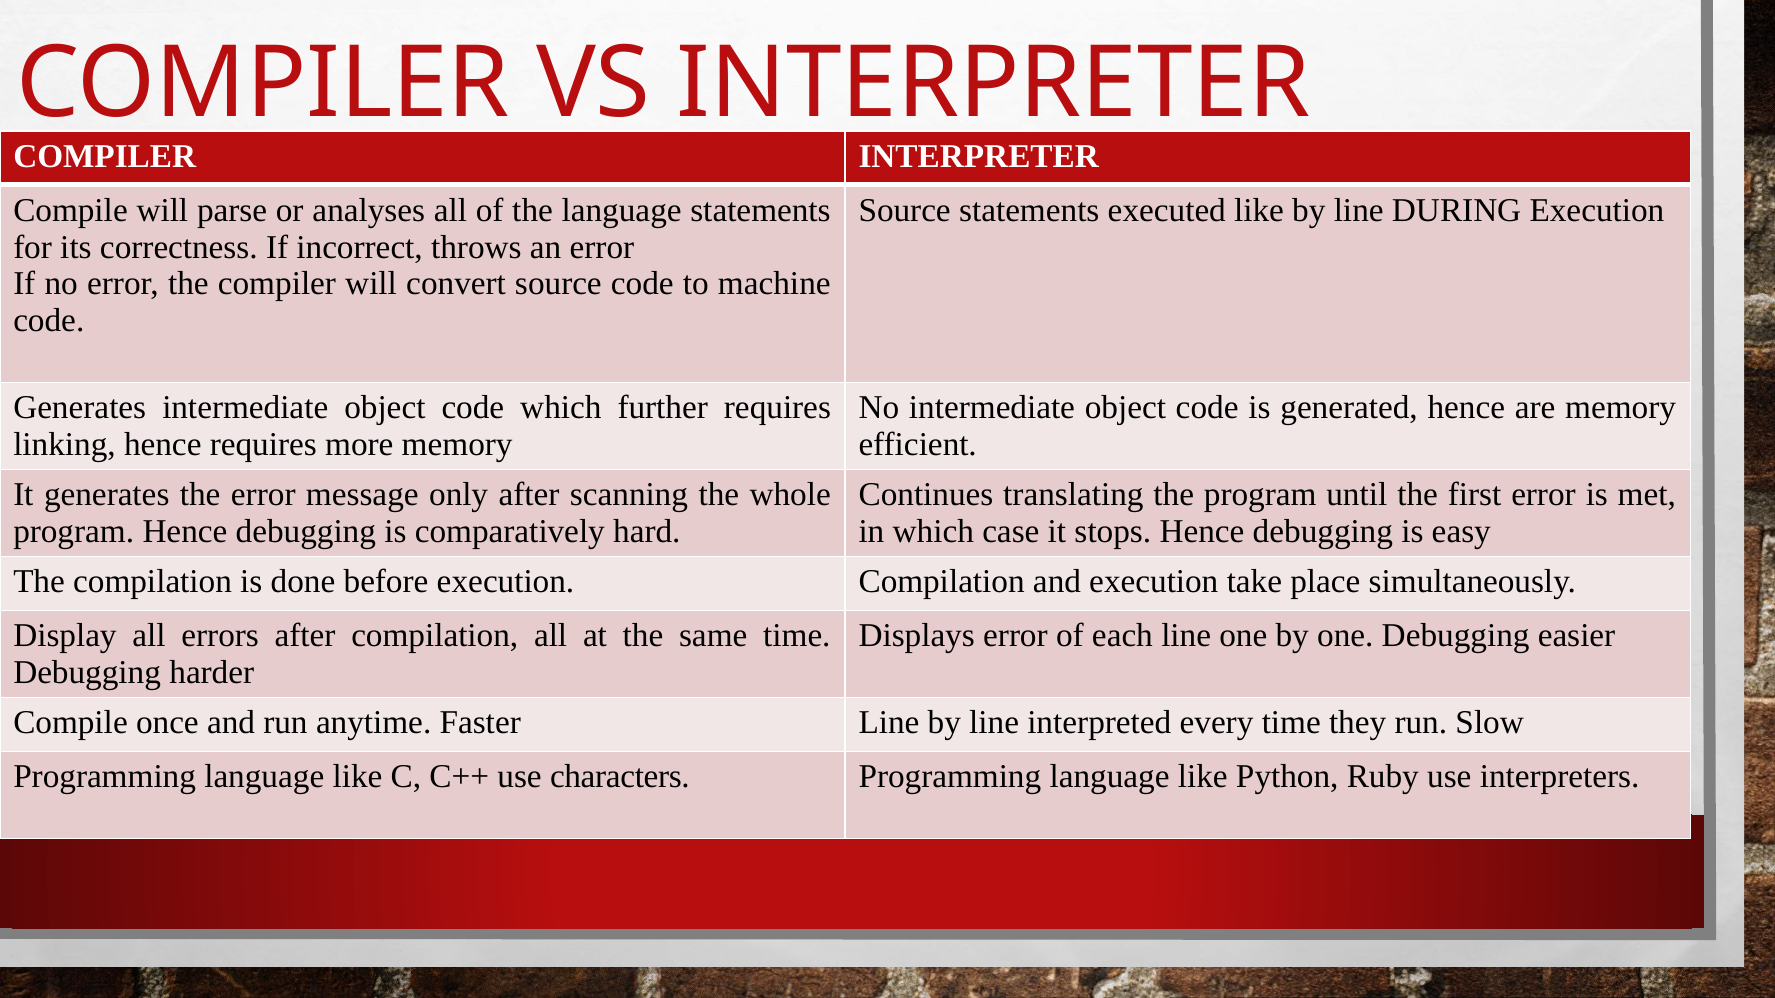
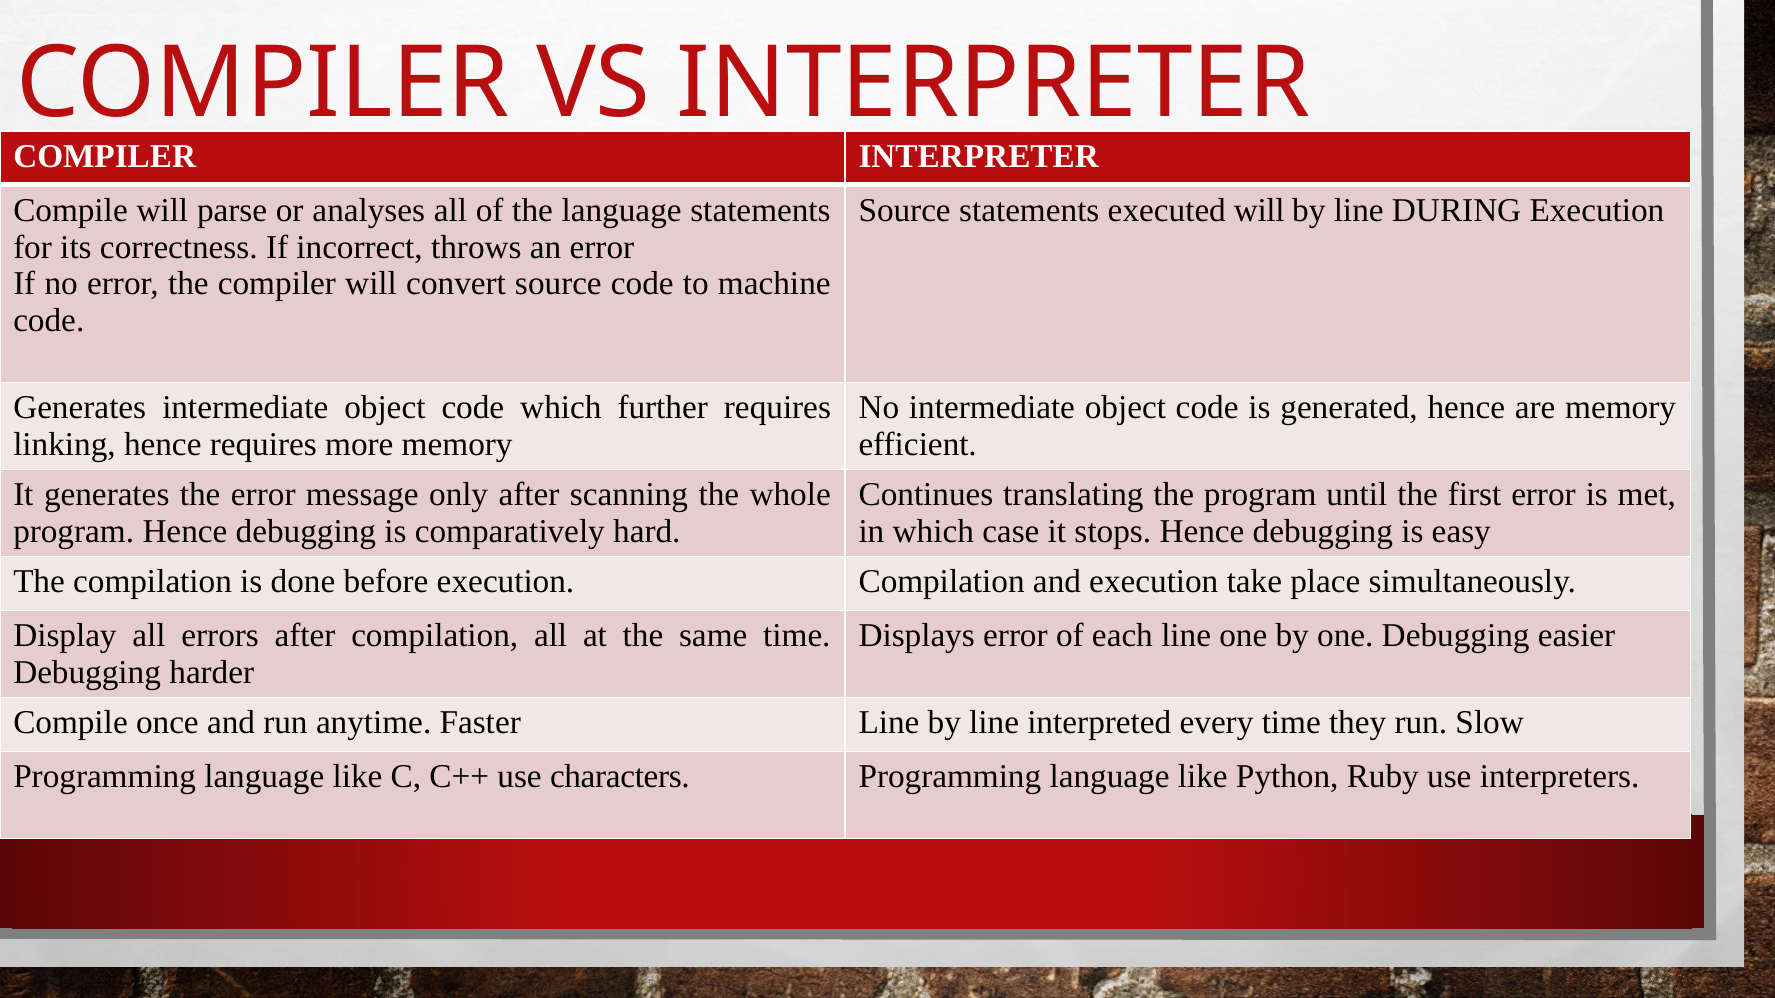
executed like: like -> will (1259, 210)
